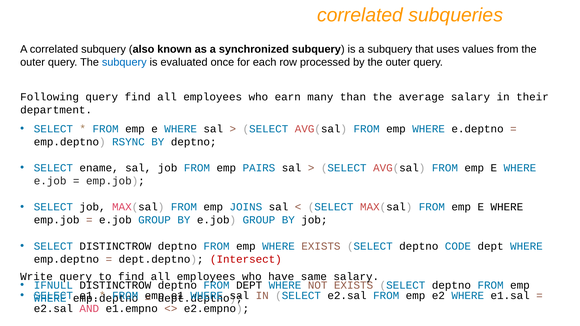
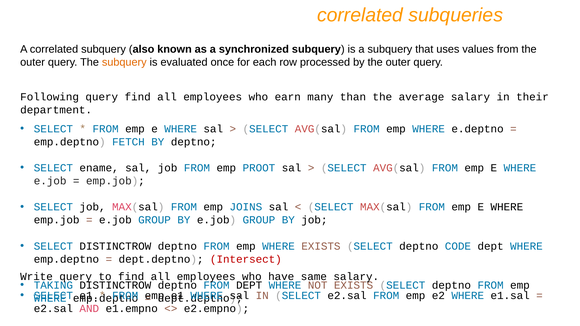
subquery colour: blue -> orange (124, 62)
RSYNC: RSYNC -> FETCH (128, 142)
PAIRS: PAIRS -> PROOT (259, 168)
IFNULL: IFNULL -> TAKING (53, 285)
